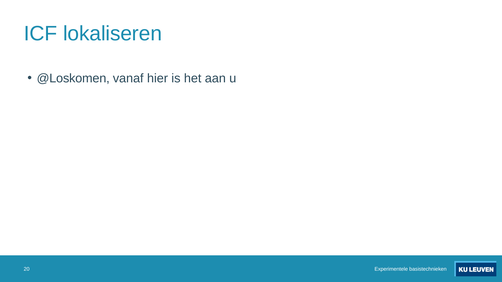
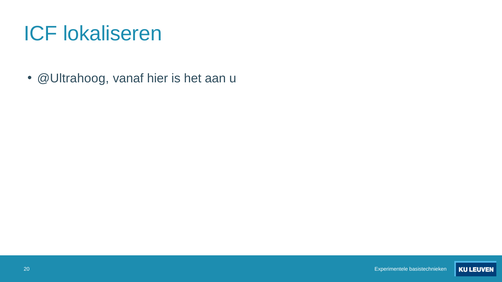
@Loskomen: @Loskomen -> @Ultrahoog (73, 78)
